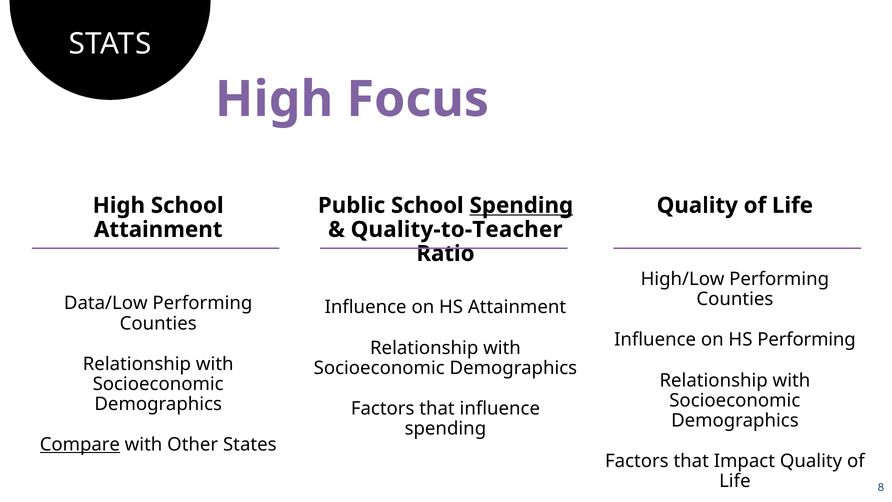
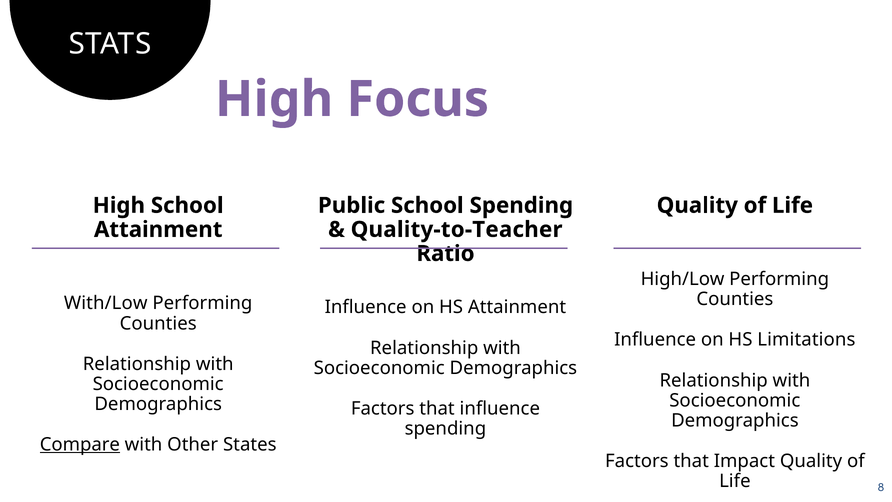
Spending underline: present -> none (521, 205)
Data/Low: Data/Low -> With/Low (106, 303)
HS Performing: Performing -> Limitations (806, 340)
